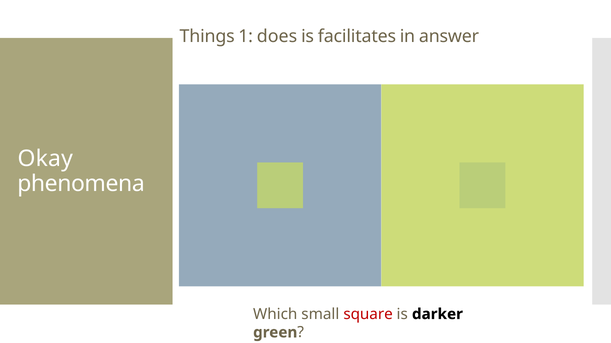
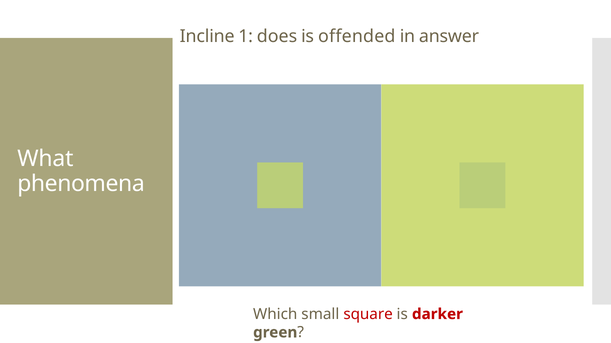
Things: Things -> Incline (207, 37)
facilitates: facilitates -> offended (357, 37)
Okay: Okay -> What (45, 159)
darker colour: black -> red (437, 315)
